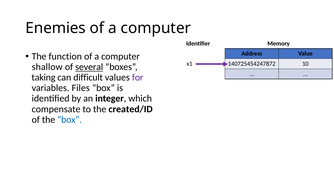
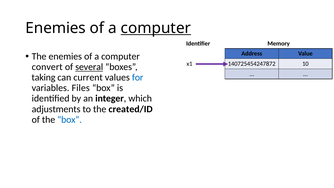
computer underline: none -> present (156, 28)
The function: function -> enemies (65, 56)
shallow: shallow -> convert (47, 67)
difficult: difficult -> current (88, 77)
for colour: purple -> blue (138, 77)
compensate: compensate -> adjustments (56, 109)
